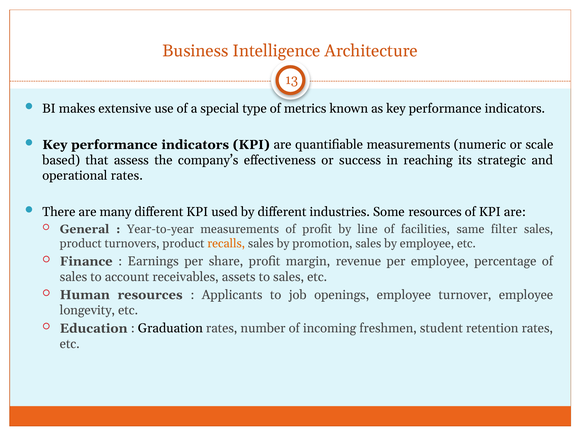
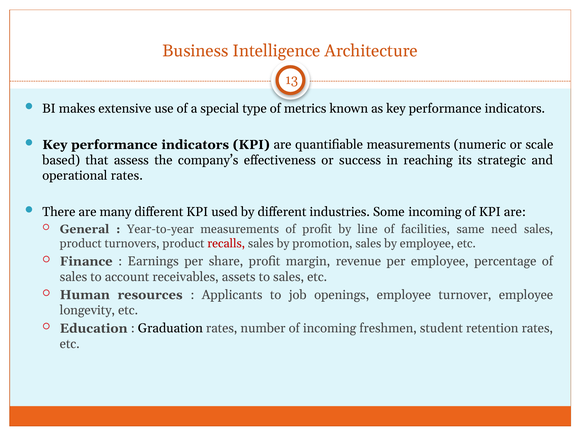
Some resources: resources -> incoming (435, 212)
filter: filter -> need (504, 229)
recalls colour: orange -> red (226, 244)
